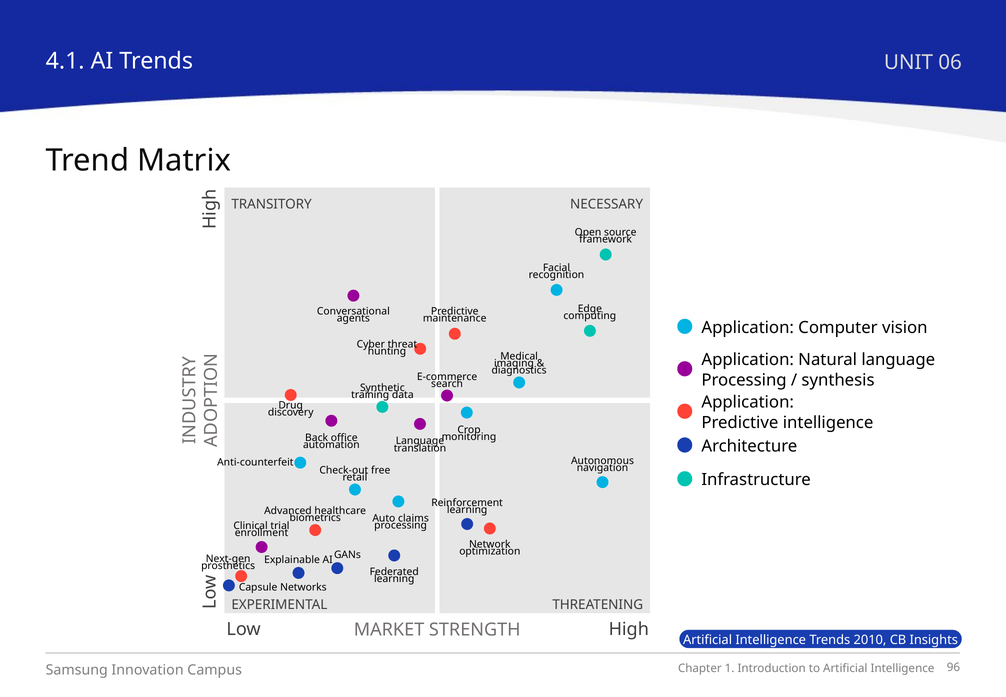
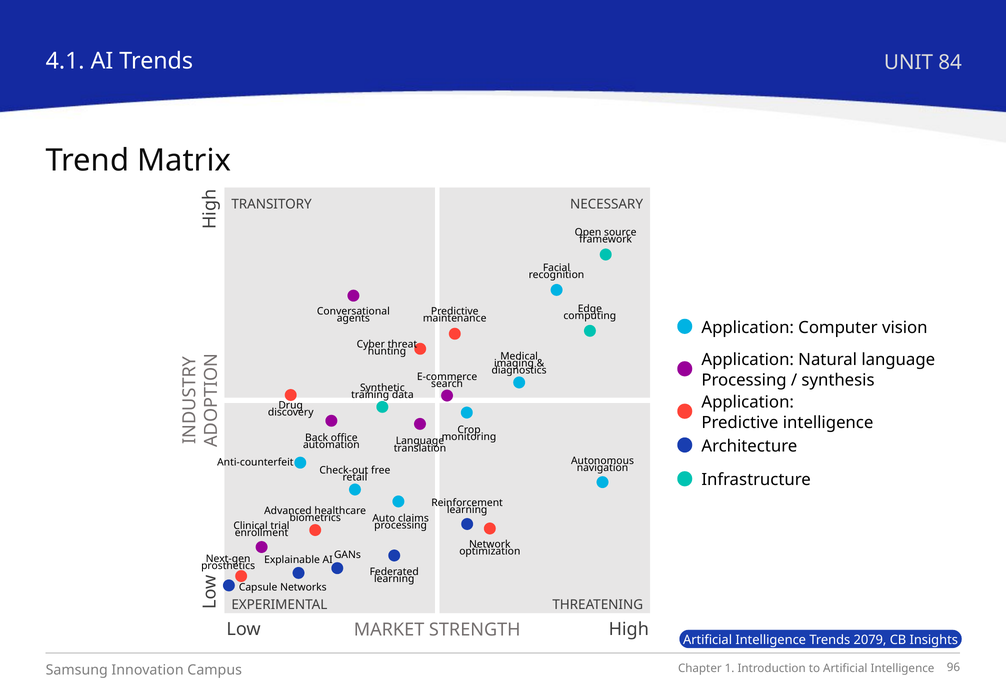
06: 06 -> 84 (950, 63)
2010: 2010 -> 2079 (870, 640)
